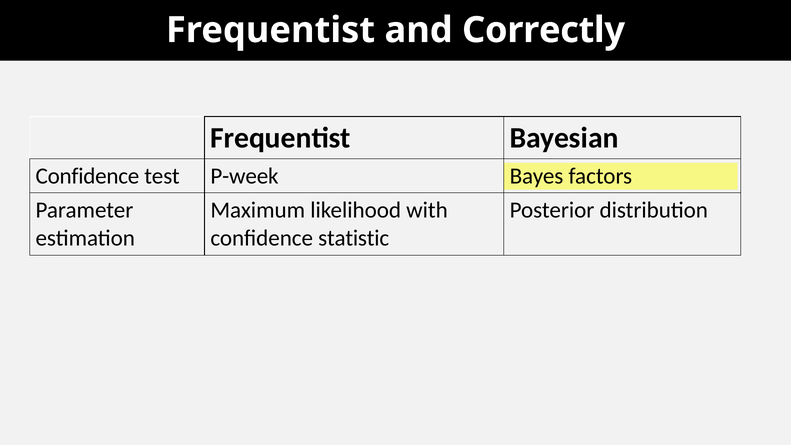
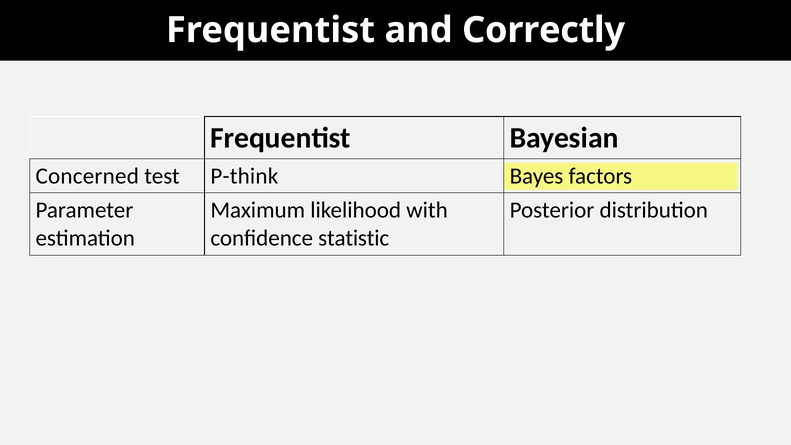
Confidence: Confidence -> Concerned (87, 176)
P-week: P-week -> P-think (244, 176)
